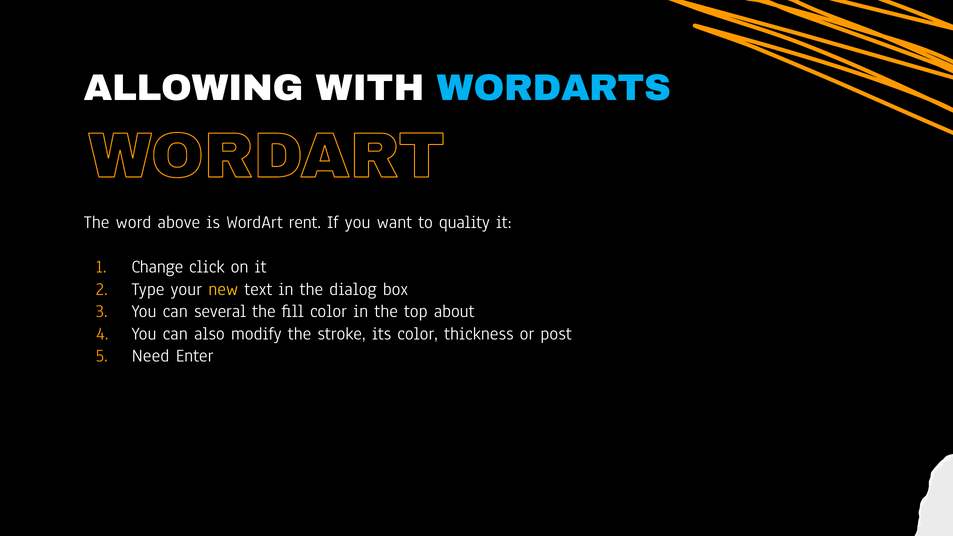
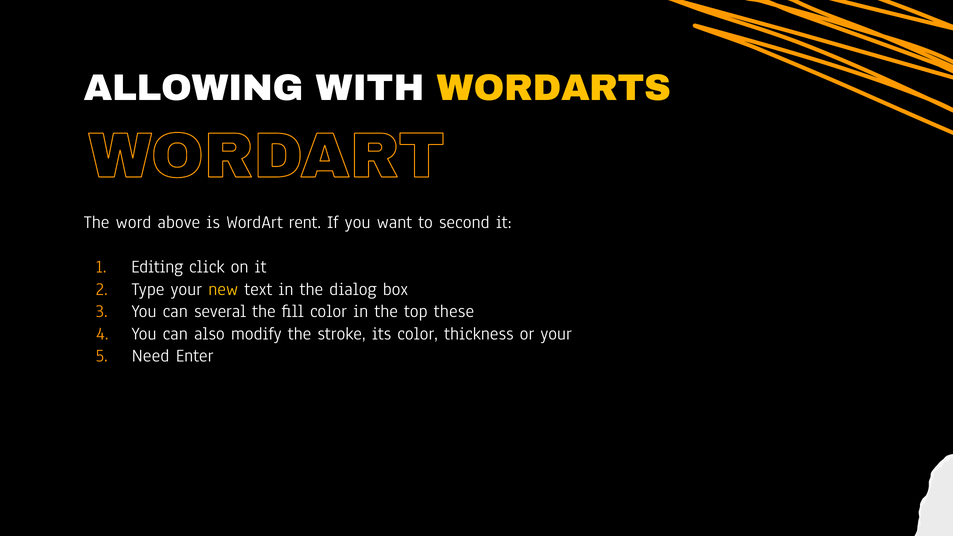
WORDARTS colour: light blue -> yellow (554, 88)
quality: quality -> second (464, 222)
Change: Change -> Editing (157, 267)
about: about -> these (454, 311)
or post: post -> your (556, 334)
